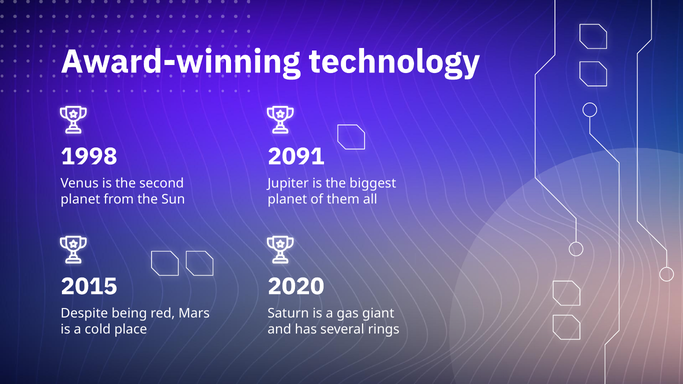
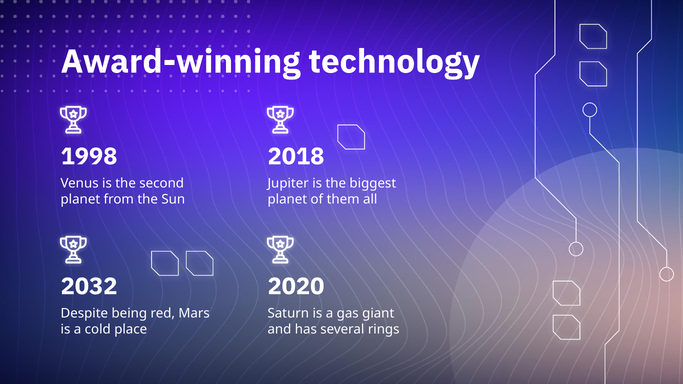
2091: 2091 -> 2018 (296, 157)
2015: 2015 -> 2032 (89, 287)
